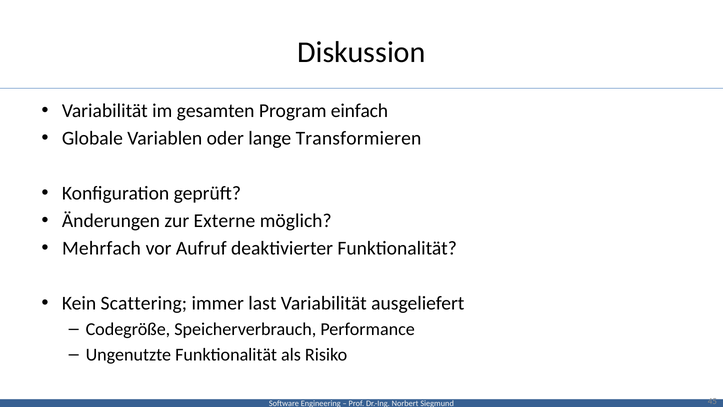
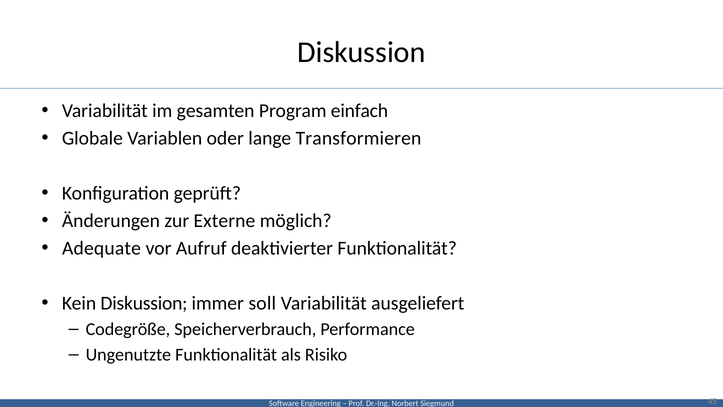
Mehrfach: Mehrfach -> Adequate (101, 248)
Kein Scattering: Scattering -> Diskussion (144, 303)
last: last -> soll (262, 303)
